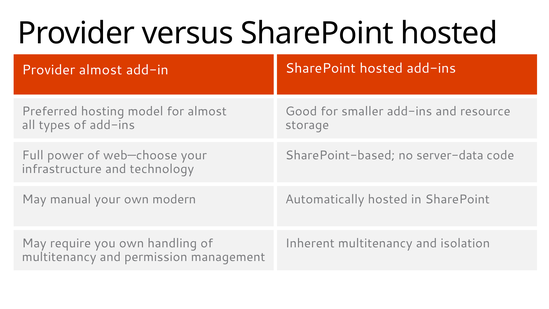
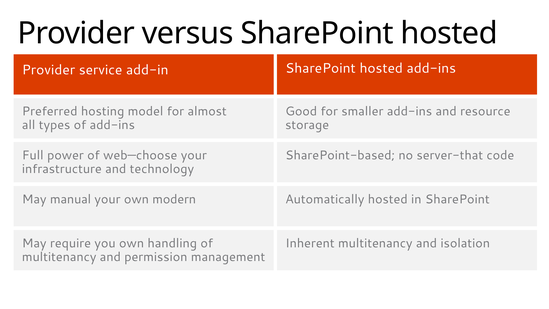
Provider almost: almost -> service (101, 70)
server-data: server-data -> server-that (450, 155)
